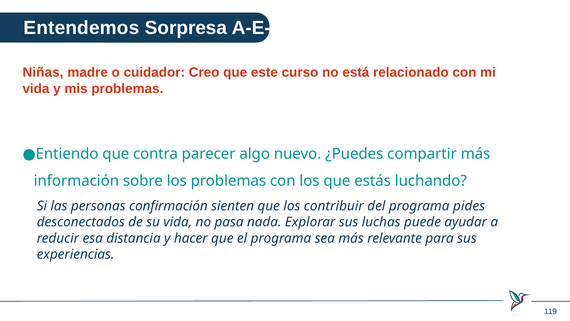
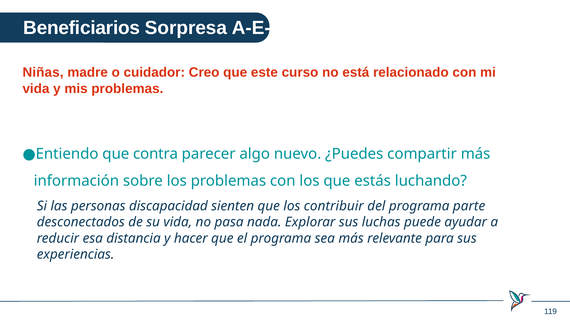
Entendemos: Entendemos -> Beneficiarios (82, 28)
confirmación: confirmación -> discapacidad (168, 206)
pides: pides -> parte (469, 206)
